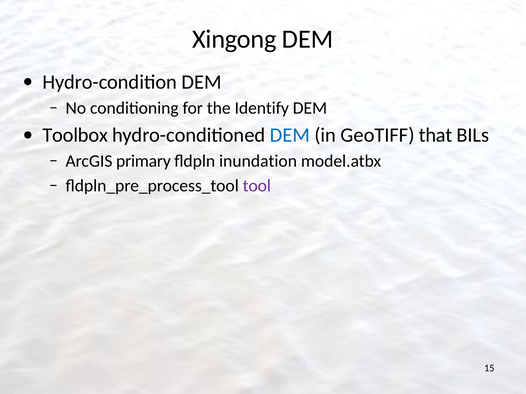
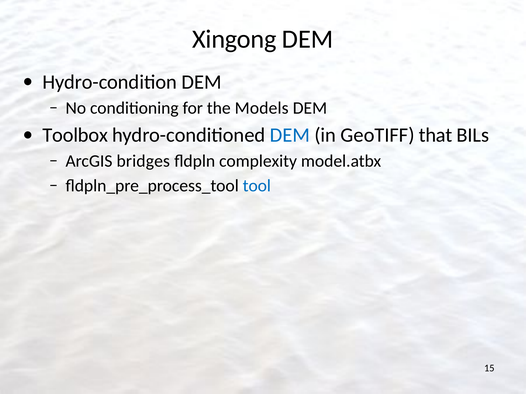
Identify: Identify -> Models (262, 108)
primary: primary -> bridges (143, 161)
inundation: inundation -> complexity (258, 161)
tool colour: purple -> blue (257, 186)
